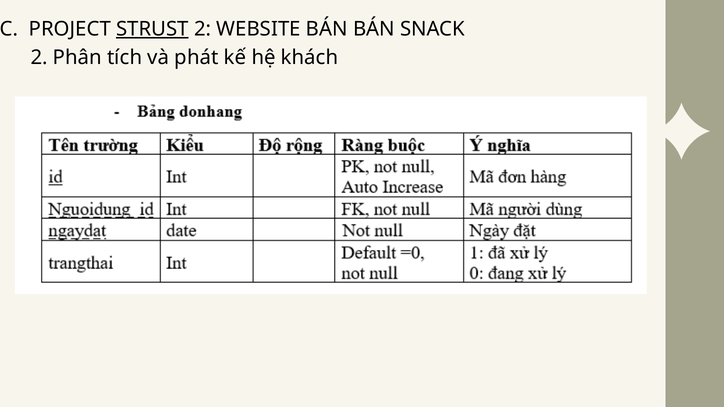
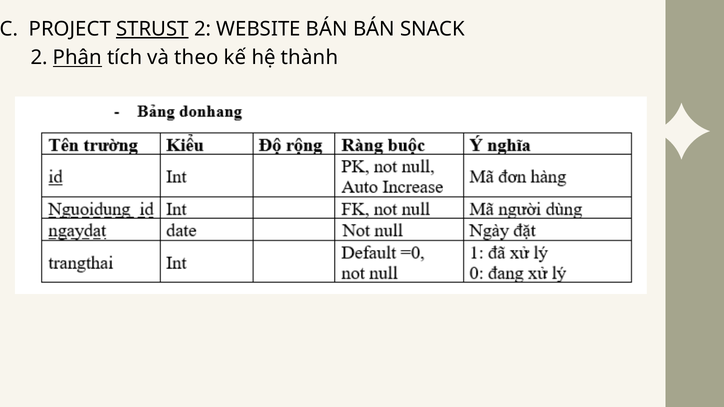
Phân underline: none -> present (77, 58)
phát: phát -> theo (196, 58)
khách: khách -> thành (310, 58)
